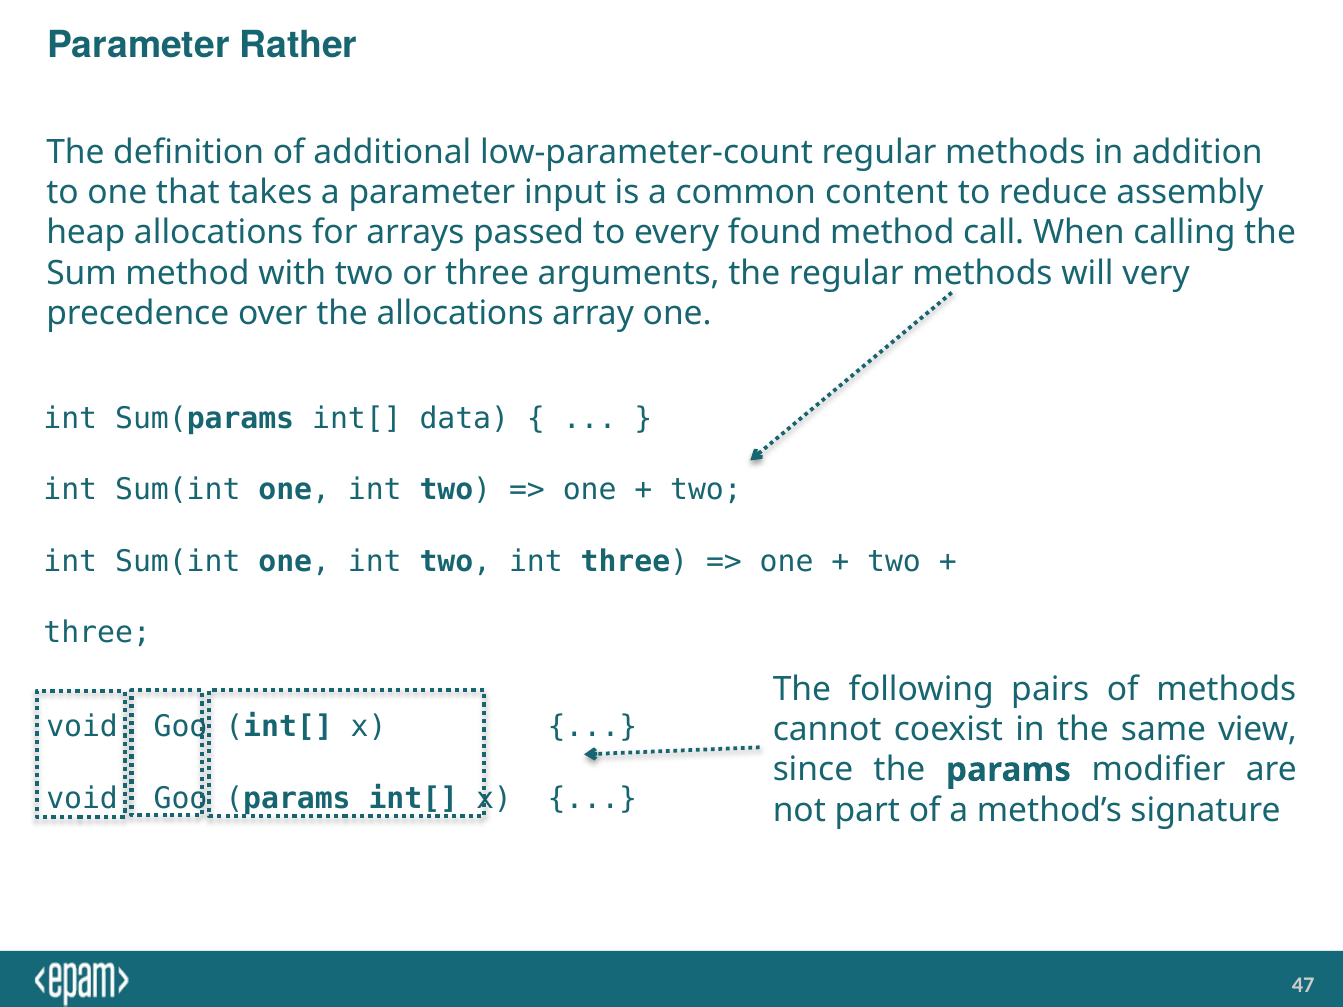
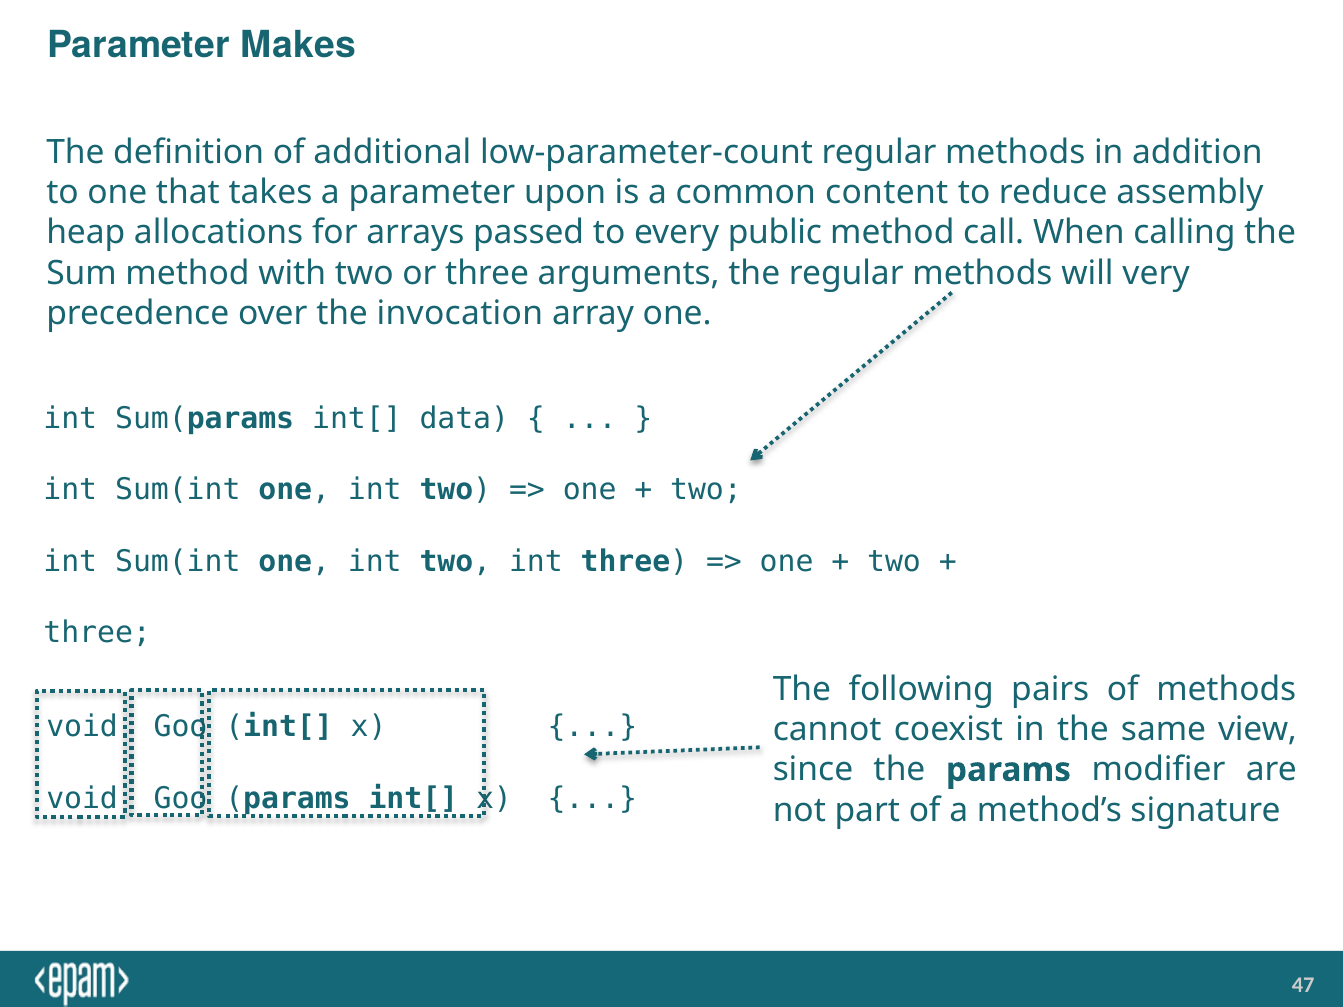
Rather: Rather -> Makes (298, 45)
input: input -> upon (565, 192)
found: found -> public (775, 233)
the allocations: allocations -> invocation (460, 313)
